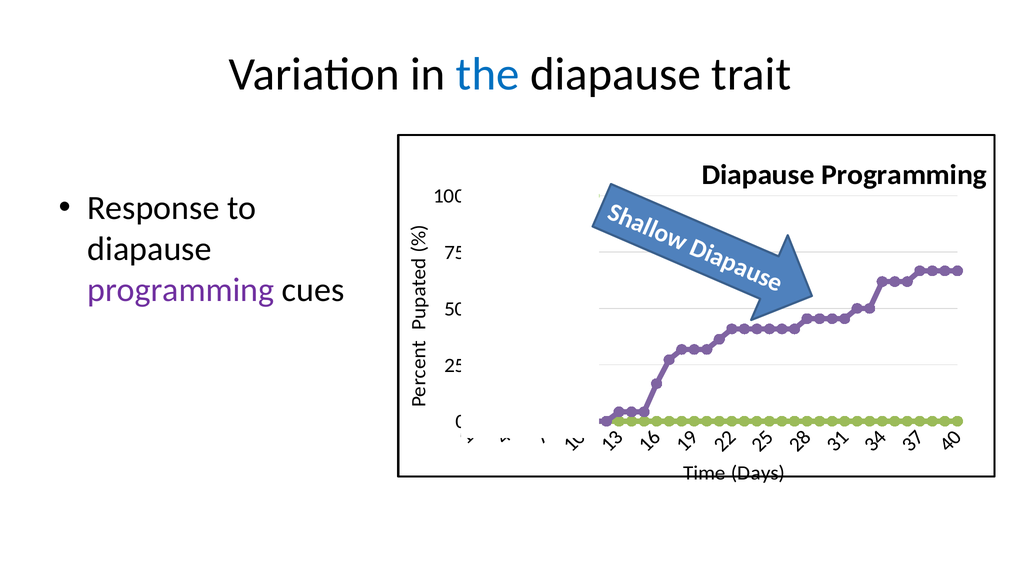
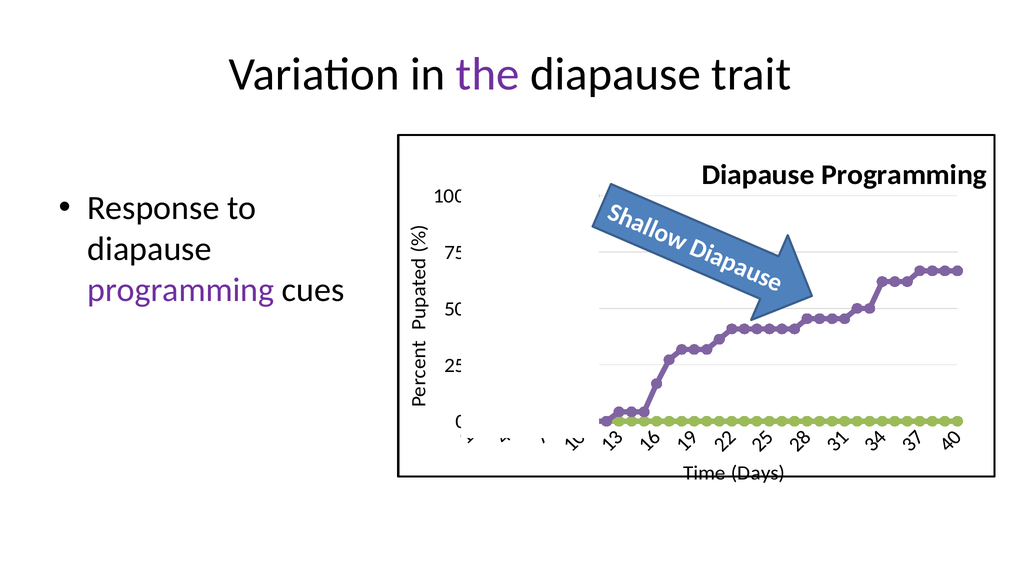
the colour: blue -> purple (488, 74)
